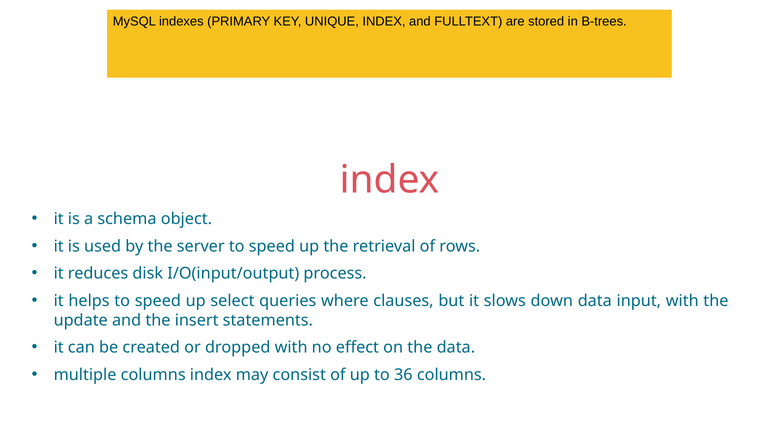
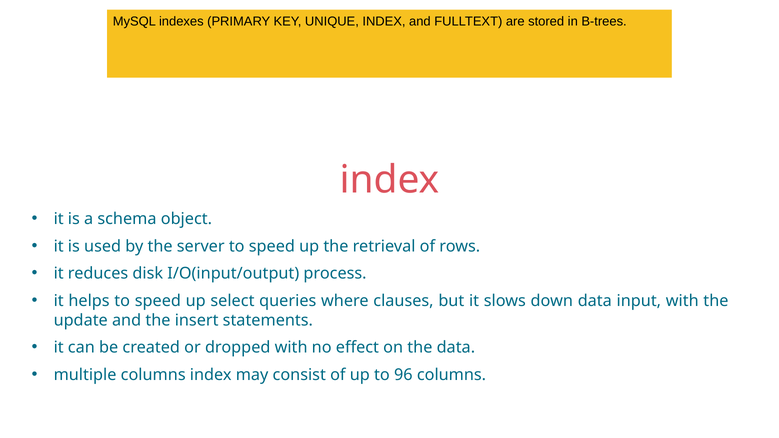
36: 36 -> 96 (403, 375)
